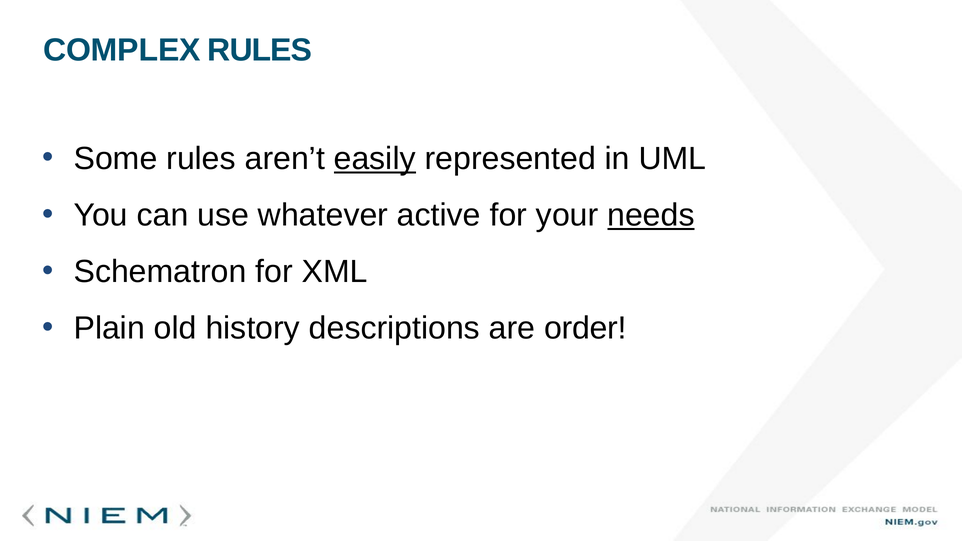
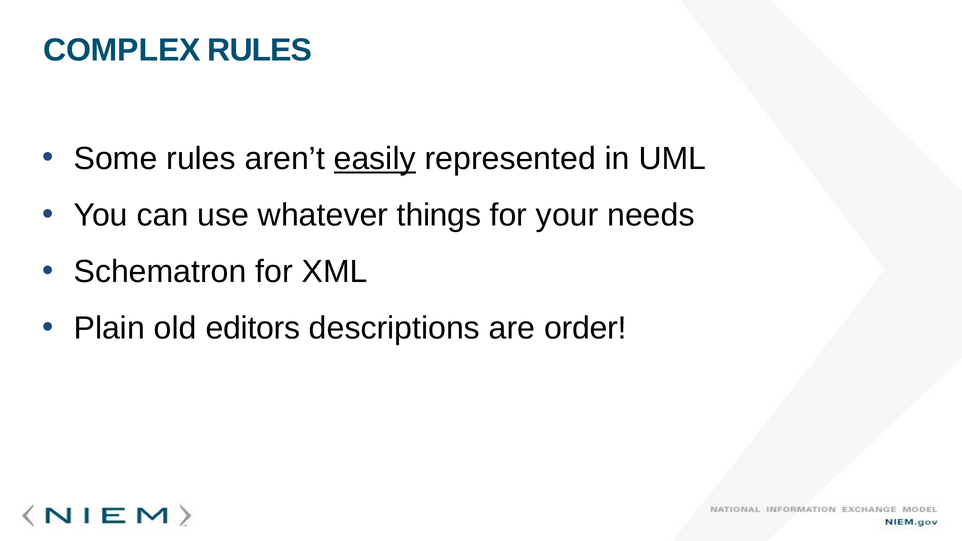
active: active -> things (439, 215)
needs underline: present -> none (651, 215)
history: history -> editors (253, 328)
